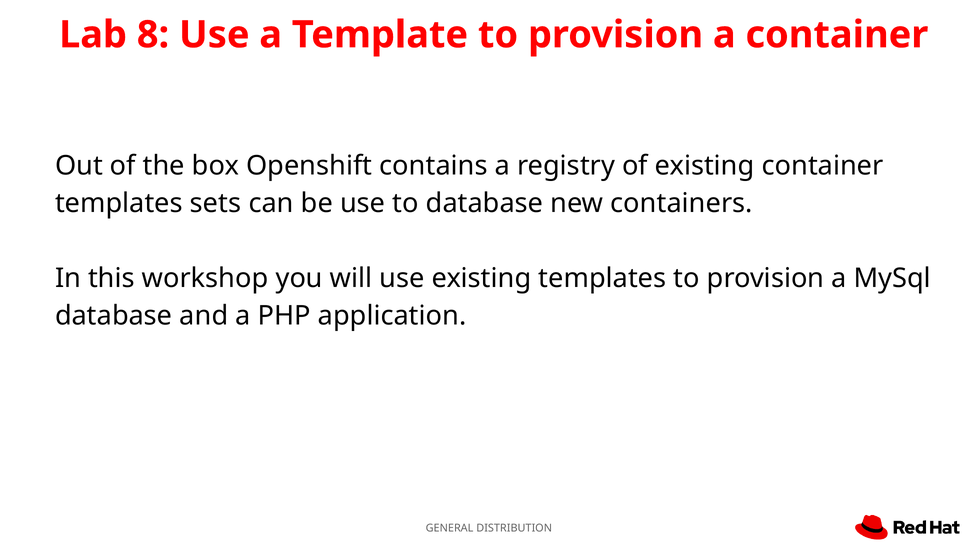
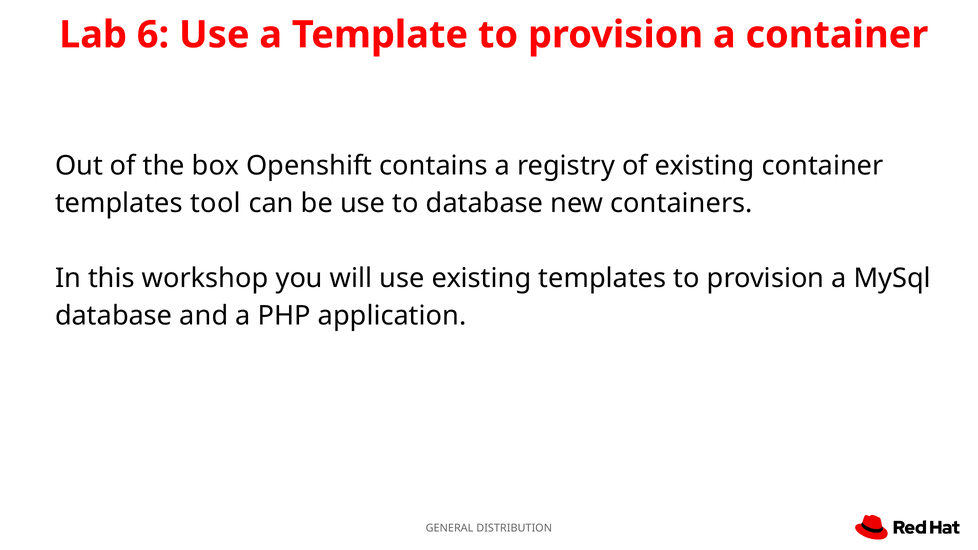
8: 8 -> 6 (153, 35)
sets: sets -> tool (216, 203)
